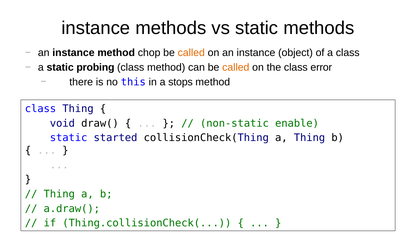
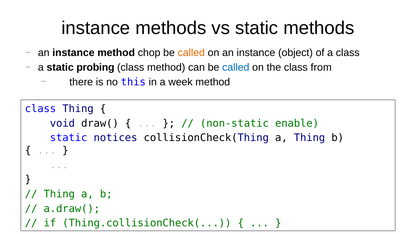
called colour: orange -> blue (236, 67)
error: error -> from (321, 67)
stops: stops -> week (180, 82)
started: started -> notices (116, 138)
